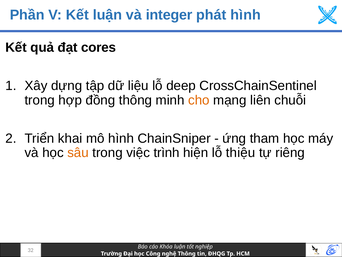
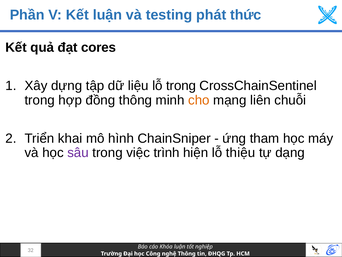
integer: integer -> testing (169, 15)
phát hình: hình -> thức (246, 15)
lỗ deep: deep -> trong (181, 86)
sâu colour: orange -> purple (78, 152)
riêng: riêng -> dạng (290, 152)
